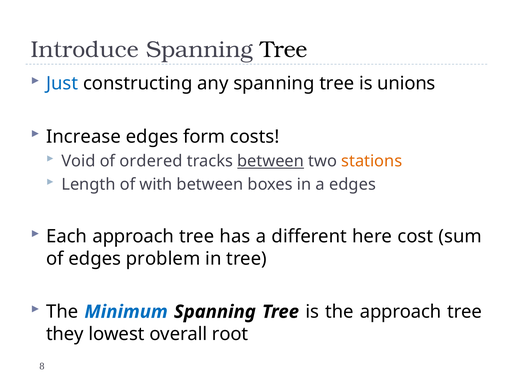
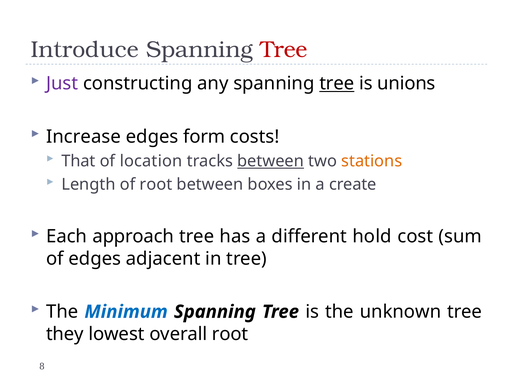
Tree colour: black -> red (284, 49)
Just colour: blue -> purple (62, 83)
tree underline: none -> present (337, 83)
Void: Void -> That (79, 161)
ordered: ordered -> location (151, 161)
of with: with -> root (156, 184)
a edges: edges -> create (353, 184)
here: here -> hold (372, 236)
problem: problem -> adjacent (163, 258)
the approach: approach -> unknown (400, 312)
